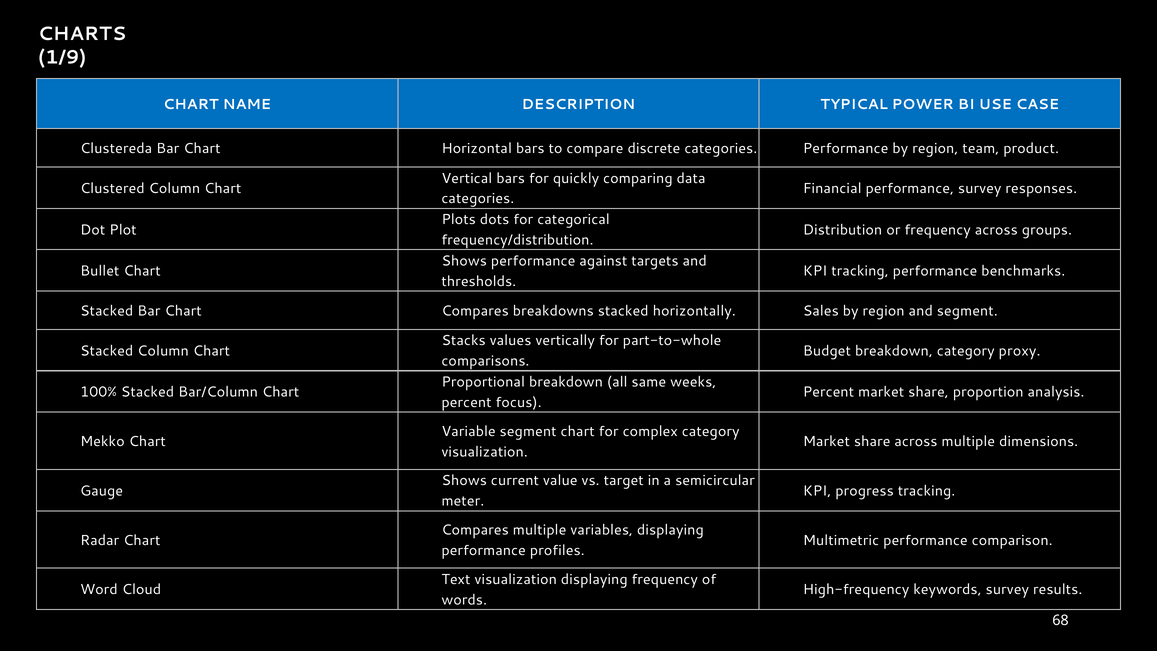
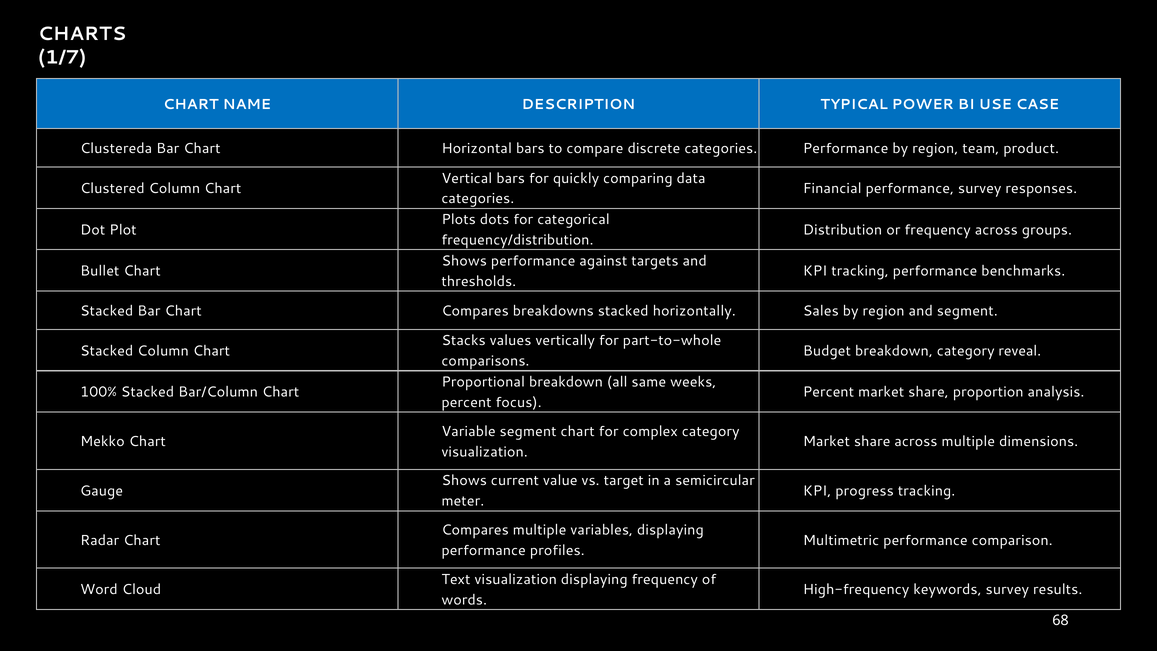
1/9: 1/9 -> 1/7 (62, 57)
proxy: proxy -> reveal (1020, 351)
